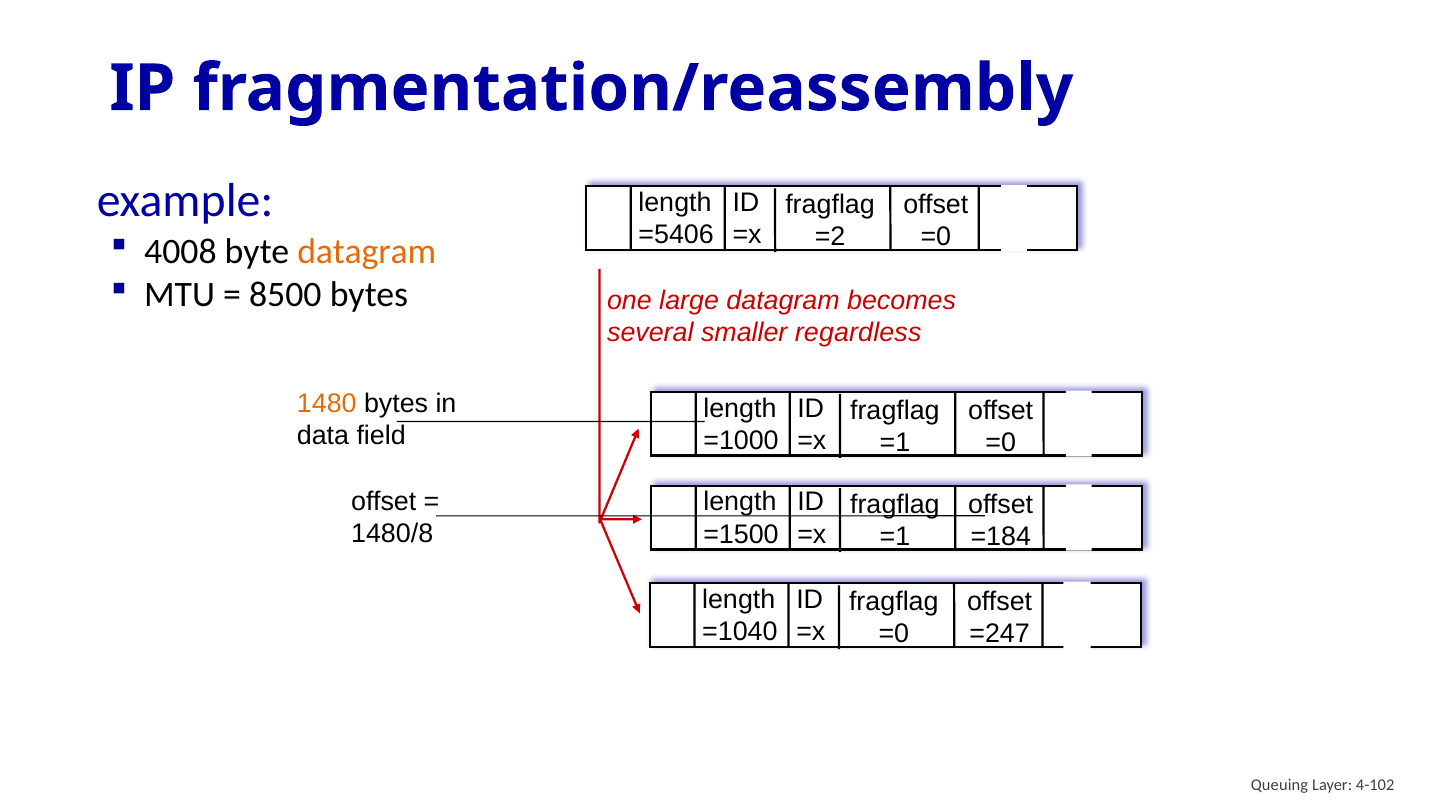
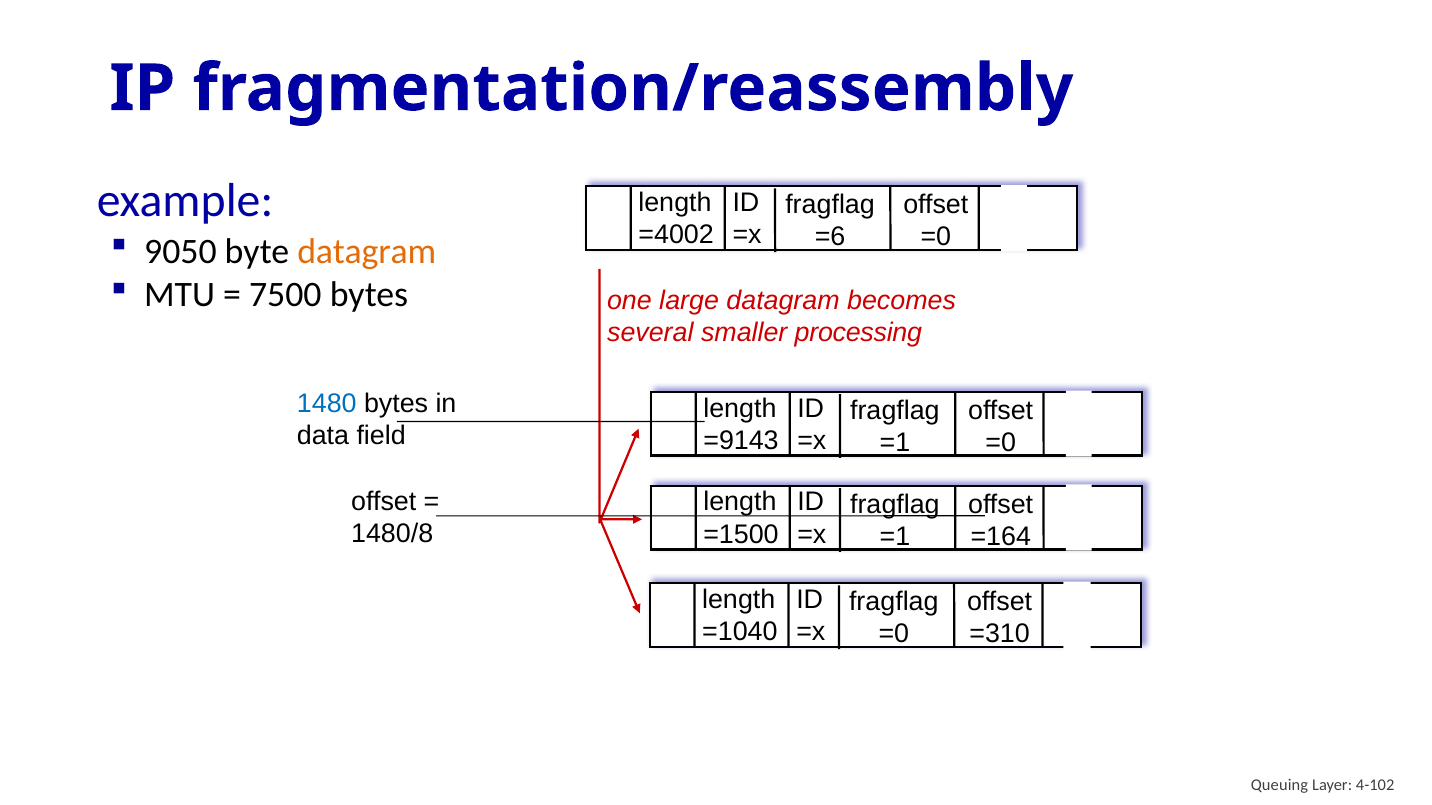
=5406: =5406 -> =4002 (676, 235)
=2: =2 -> =6 (830, 237)
4008: 4008 -> 9050 (180, 251)
8500: 8500 -> 7500 (285, 295)
regardless: regardless -> processing (858, 333)
1480 colour: orange -> blue (327, 404)
=1000: =1000 -> =9143 (741, 441)
=184: =184 -> =164 (1001, 537)
=247: =247 -> =310 (1000, 634)
